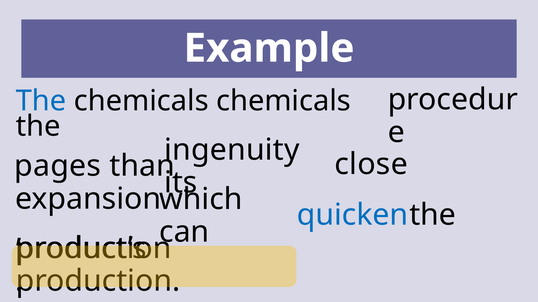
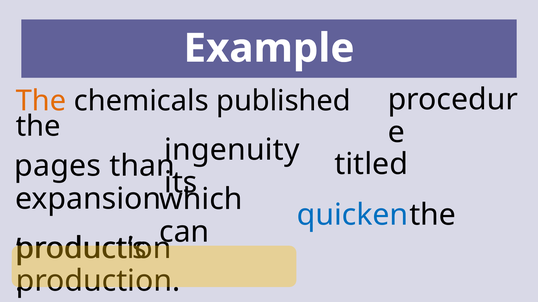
The colour: blue -> orange (41, 101)
chemicals chemicals: chemicals -> published (283, 101)
close: close -> titled (371, 165)
